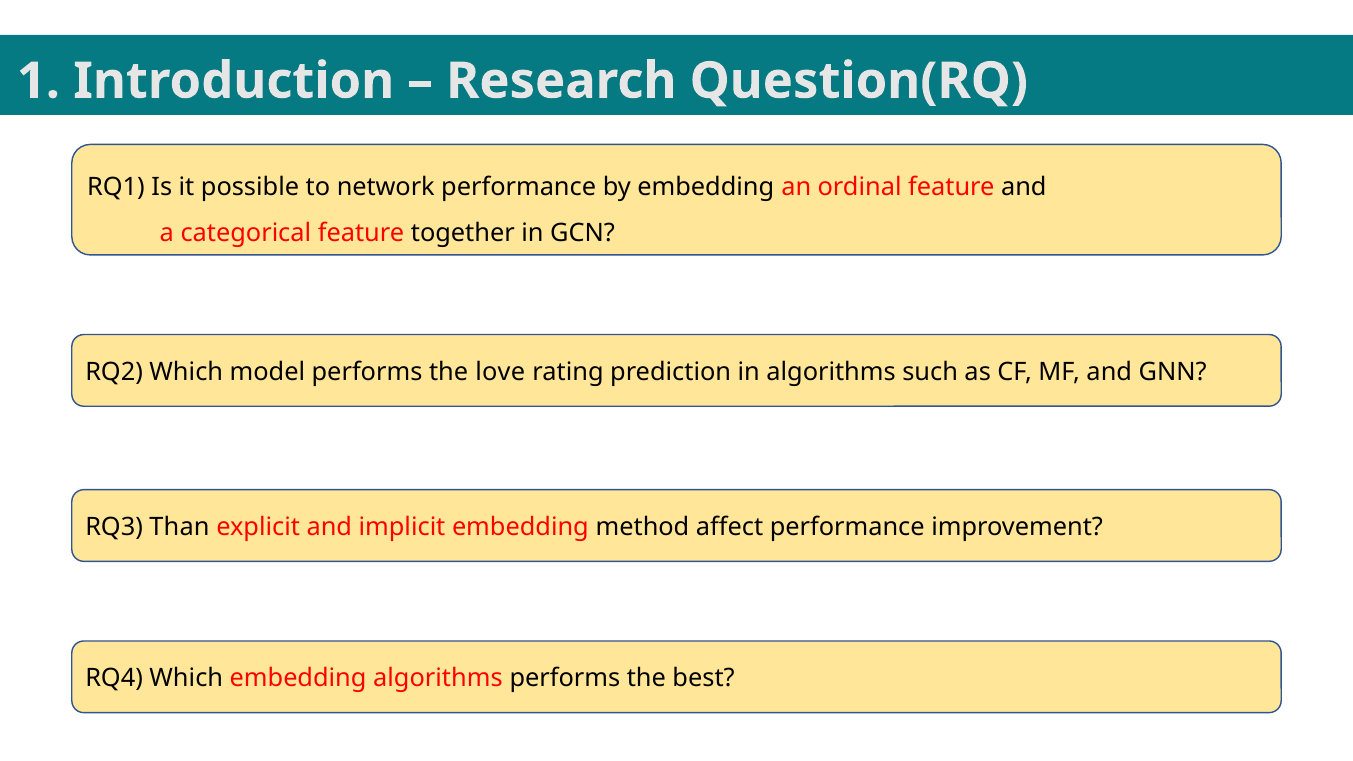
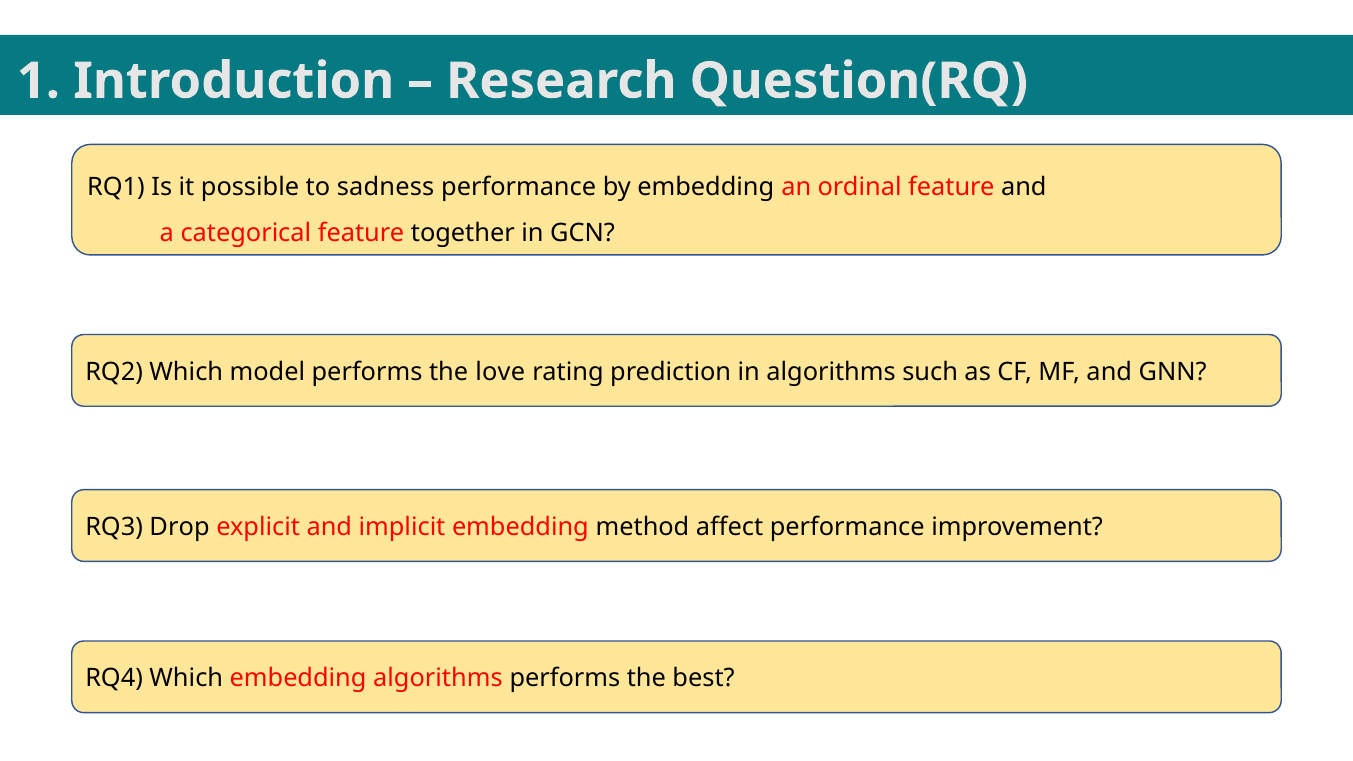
network: network -> sadness (386, 187)
Than: Than -> Drop (180, 527)
